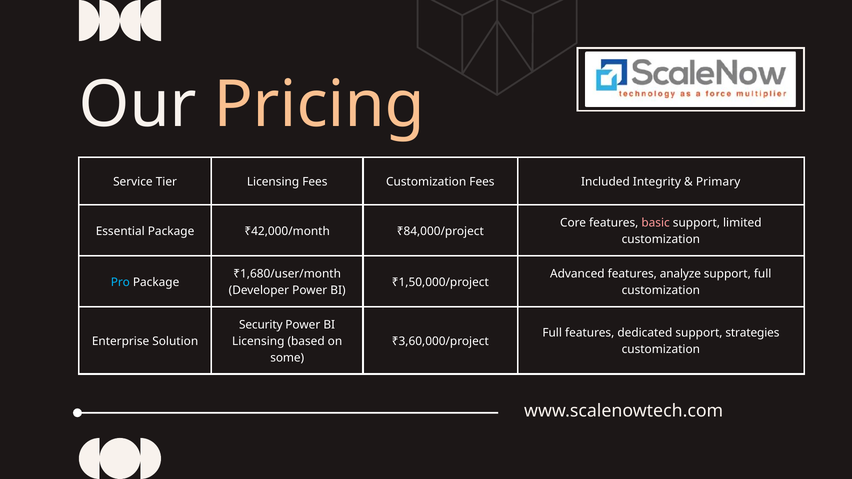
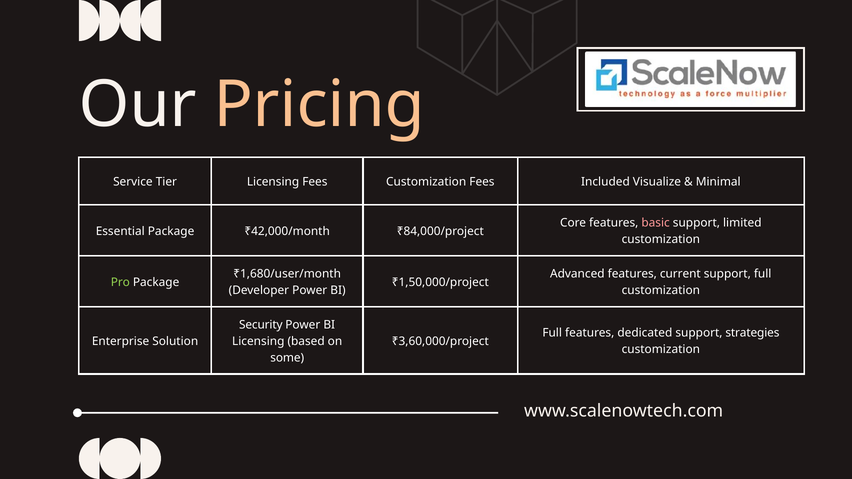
Integrity: Integrity -> Visualize (657, 182)
Primary: Primary -> Minimal (718, 182)
analyze: analyze -> current (680, 274)
Pro colour: light blue -> light green (120, 282)
